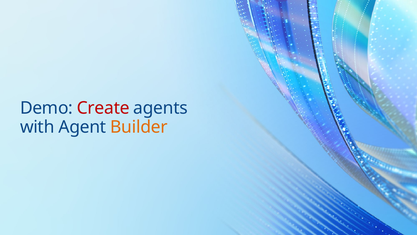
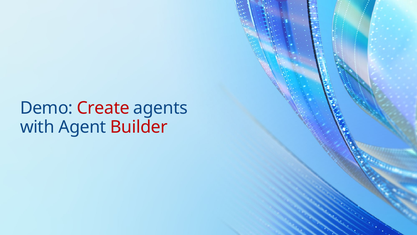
Builder colour: orange -> red (139, 127)
